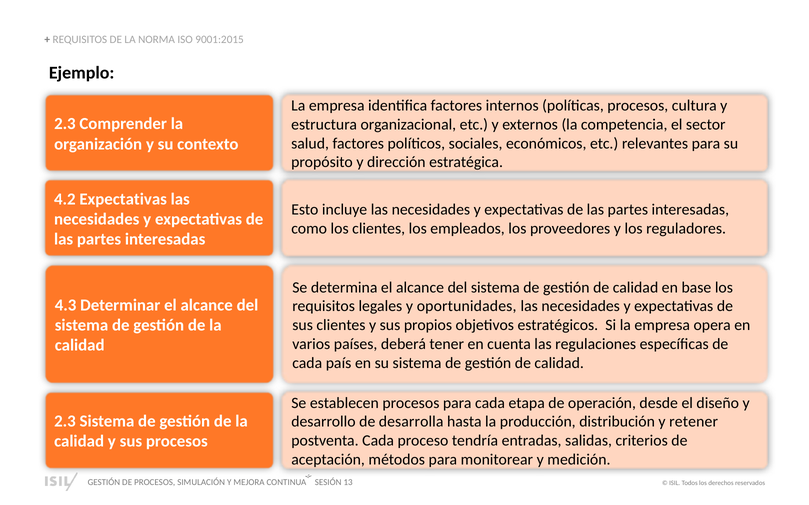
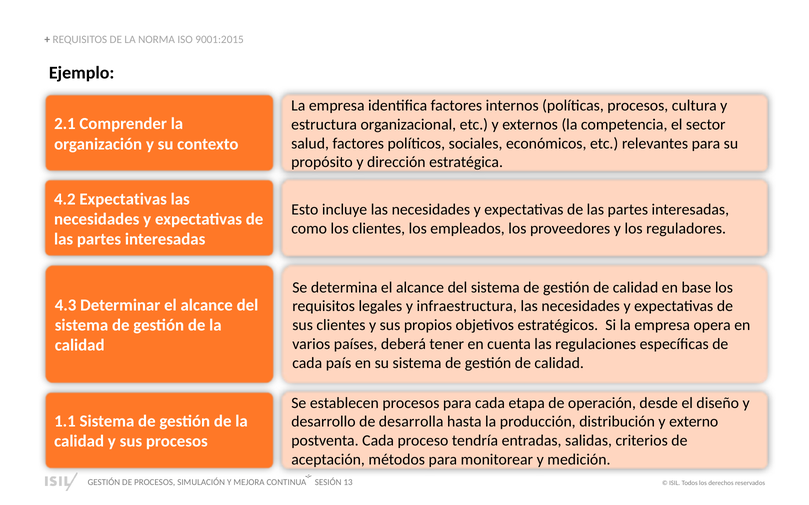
2.3: 2.3 -> 2.1 (65, 124)
oportunidades: oportunidades -> infraestructura (467, 307)
2.3: 2.3 -> 1.1 (65, 422)
retener: retener -> externo (694, 422)
